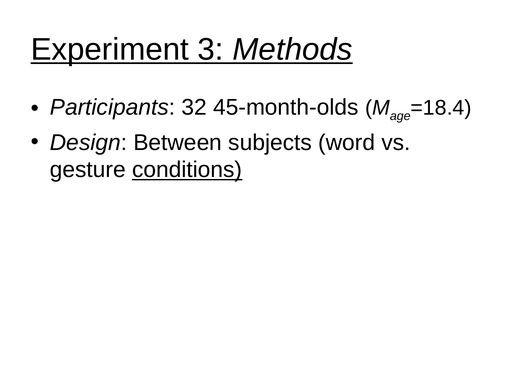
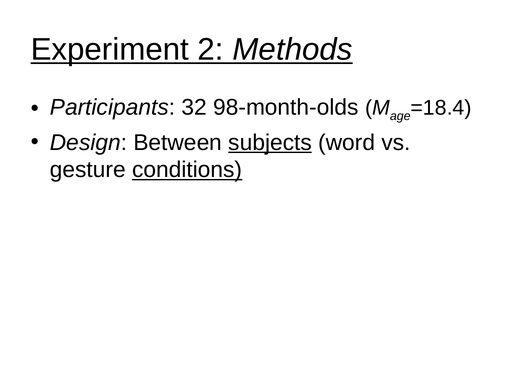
3: 3 -> 2 (211, 50)
45-month-olds: 45-month-olds -> 98-month-olds (286, 107)
subjects underline: none -> present (270, 143)
